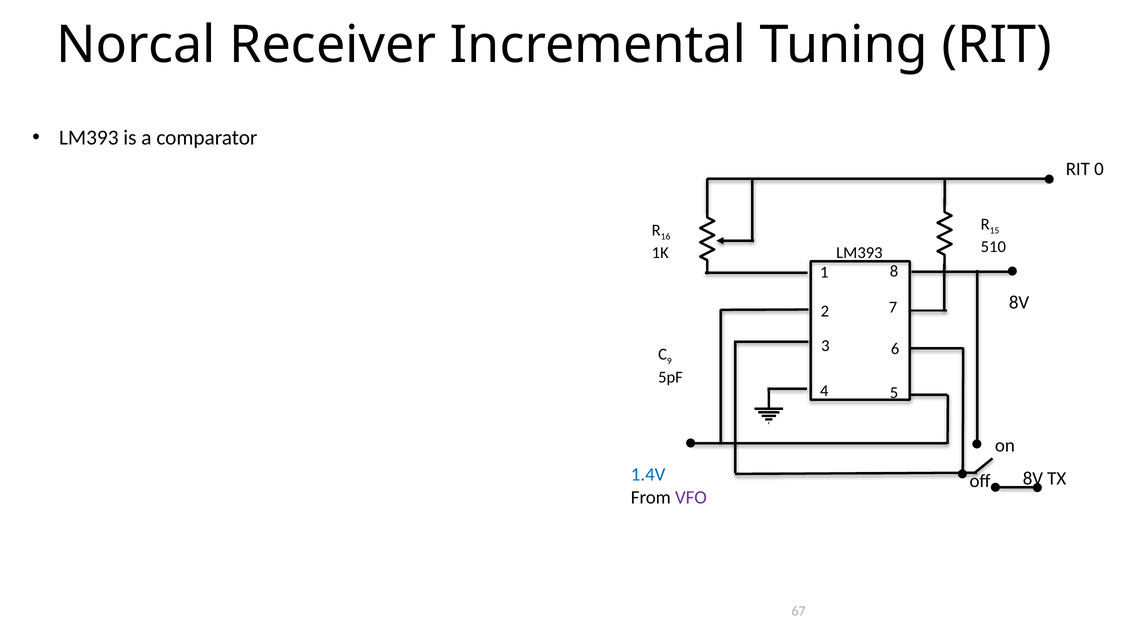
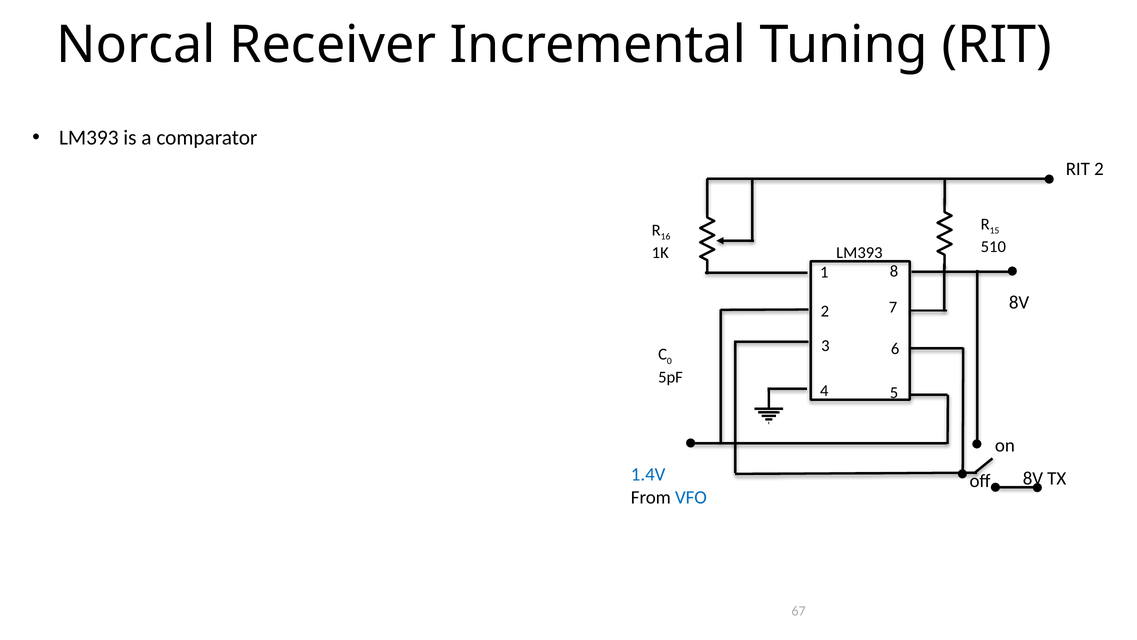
RIT 0: 0 -> 2 (1099, 169)
9: 9 -> 0 (669, 361)
VFO colour: purple -> blue (691, 497)
